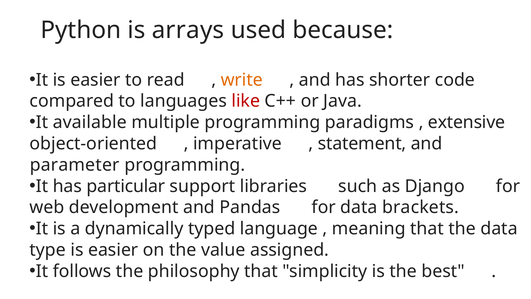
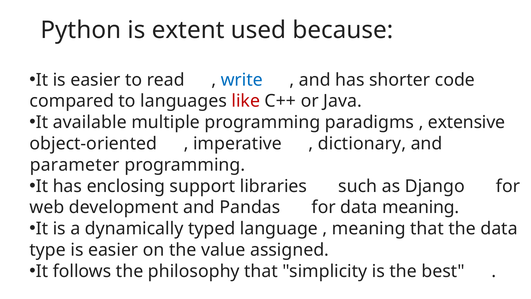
arrays: arrays -> extent (188, 30)
write colour: orange -> blue (242, 80)
statement: statement -> dictionary (362, 144)
particular: particular -> enclosing (126, 186)
data brackets: brackets -> meaning (421, 207)
